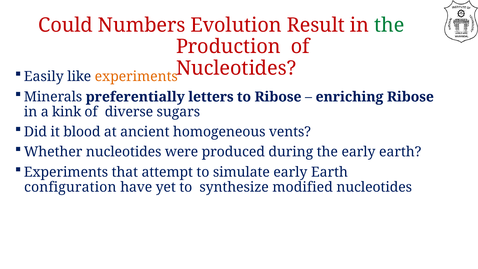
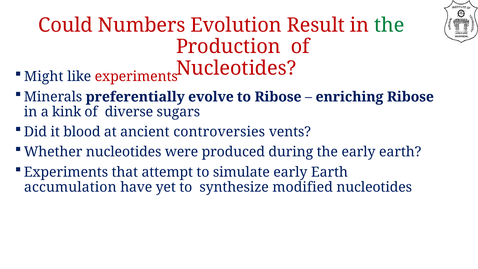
Easily: Easily -> Might (44, 77)
experiments colour: orange -> red (136, 77)
letters: letters -> evolve (211, 97)
homogeneous: homogeneous -> controversies (219, 132)
configuration: configuration -> accumulation (70, 187)
